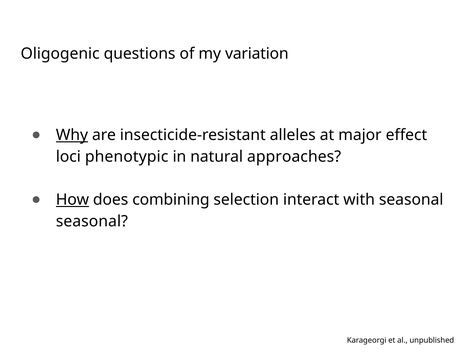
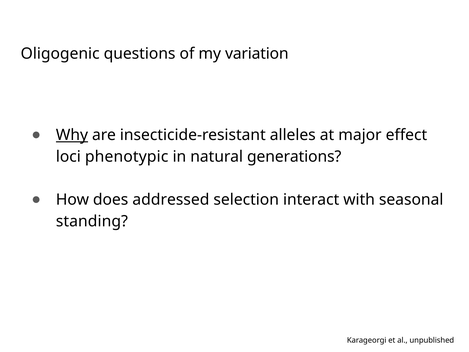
approaches: approaches -> generations (294, 157)
How underline: present -> none (72, 200)
combining: combining -> addressed (171, 200)
seasonal: seasonal -> standing (92, 221)
